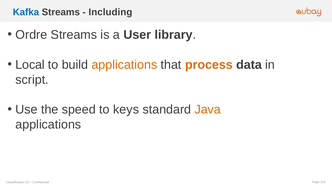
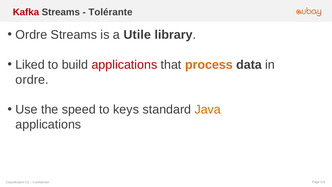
Kafka colour: blue -> red (26, 12)
Including: Including -> Tolérante (110, 12)
User: User -> Utile (137, 35)
Local: Local -> Liked (30, 65)
applications colour: orange -> red (124, 65)
script: script -> ordre (32, 80)
